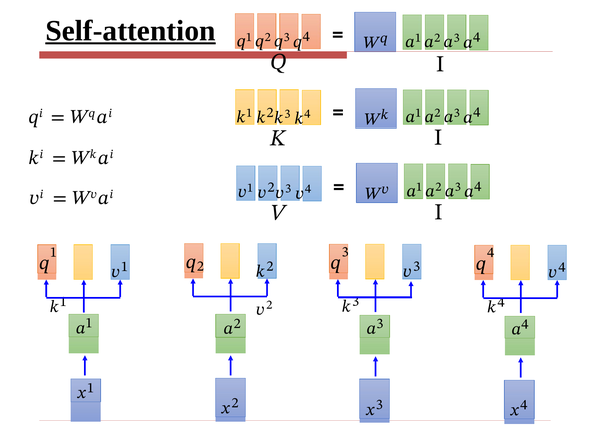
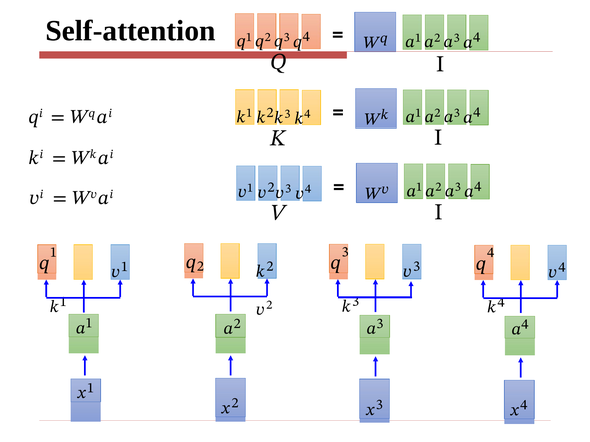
Self-attention underline: present -> none (130, 31)
